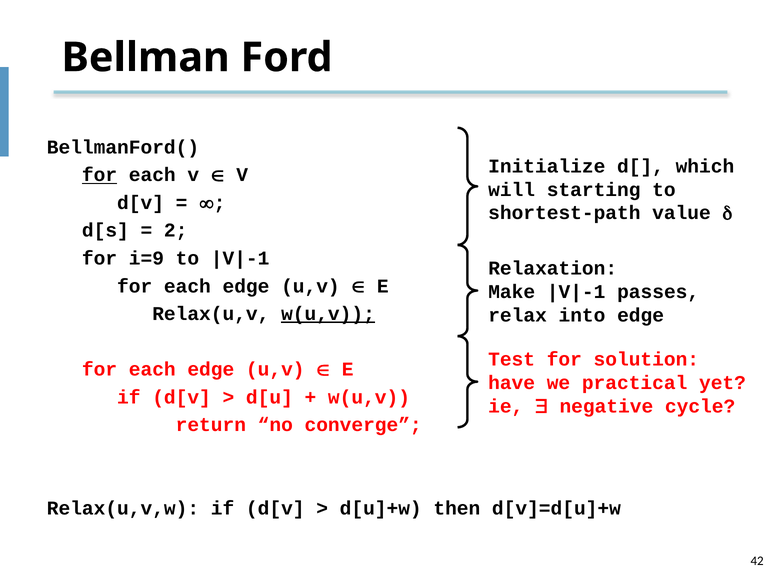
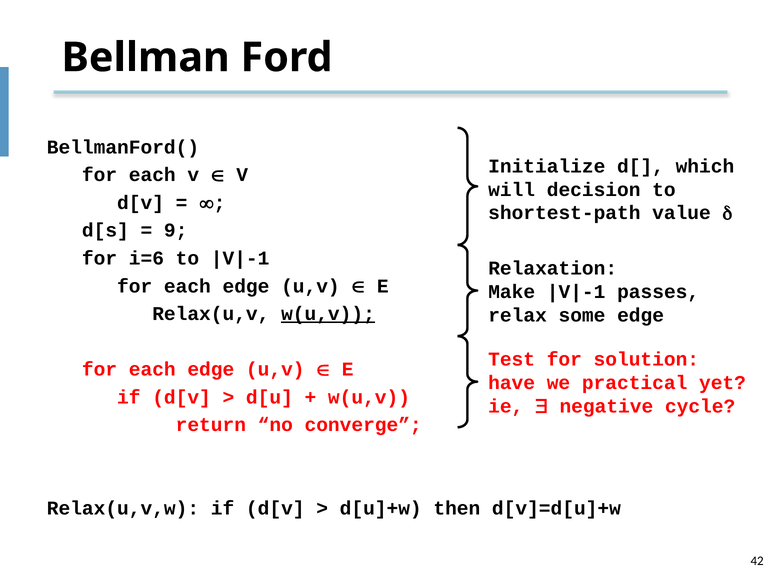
for underline: present -> none (100, 175)
starting: starting -> decision (594, 189)
2: 2 -> 9 (176, 230)
i=9: i=9 -> i=6 (146, 258)
into: into -> some (582, 315)
